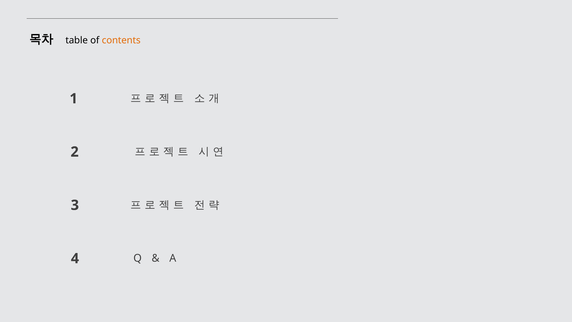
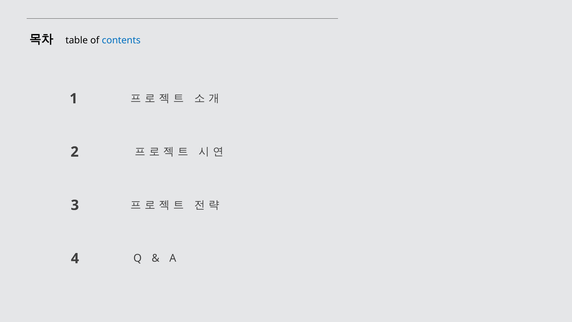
contents colour: orange -> blue (121, 40)
